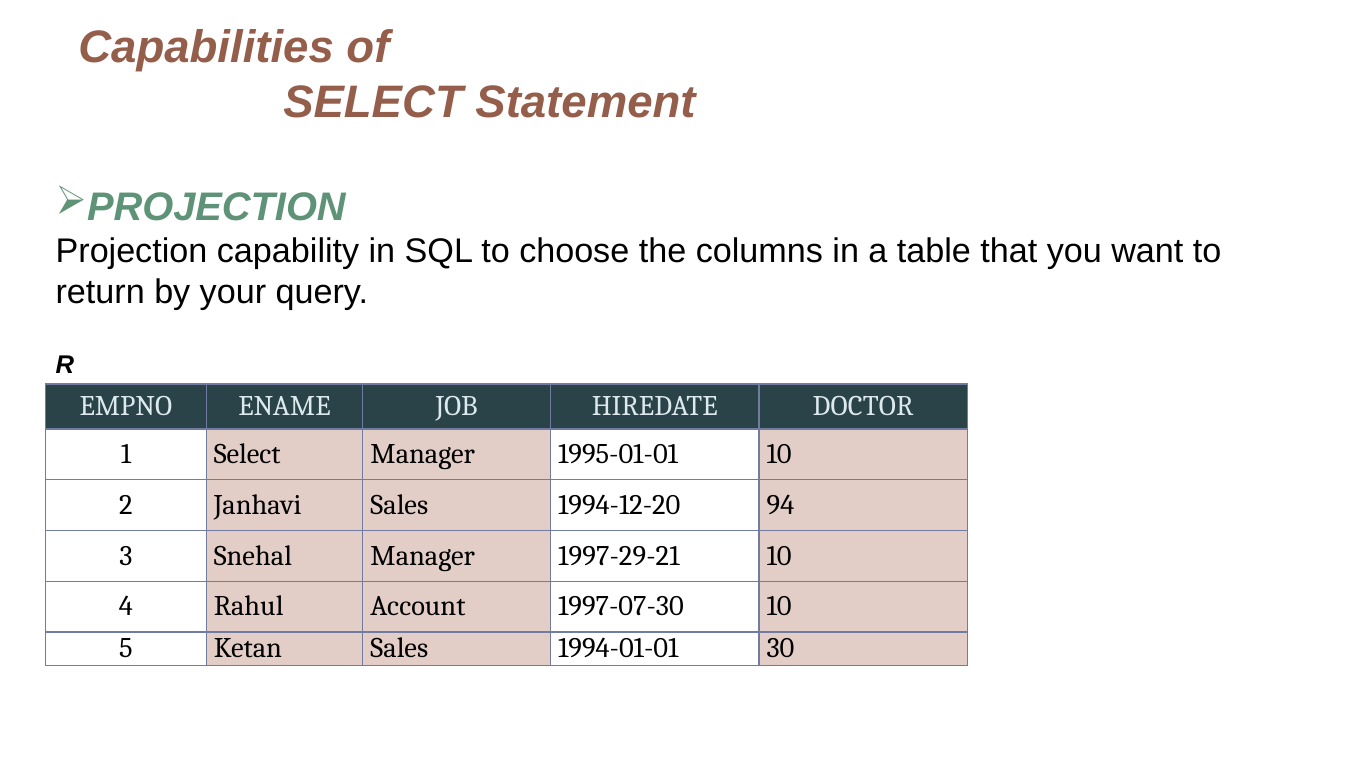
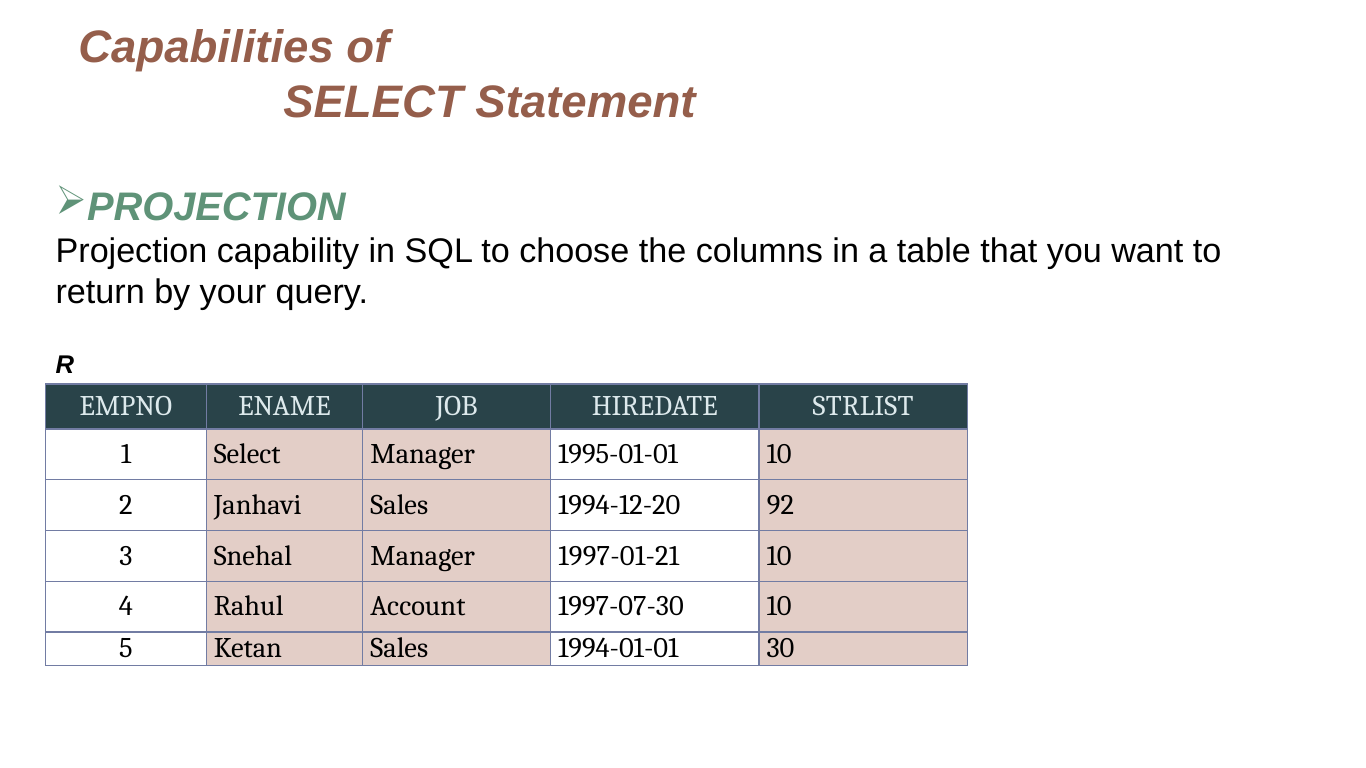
DOCTOR: DOCTOR -> STRLIST (863, 407)
94: 94 -> 92 (781, 505)
1997-29-21: 1997-29-21 -> 1997-01-21 (619, 556)
